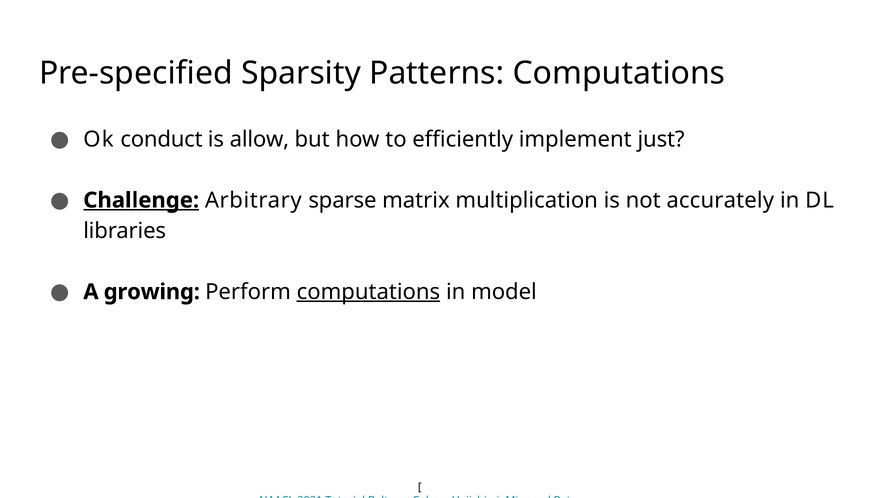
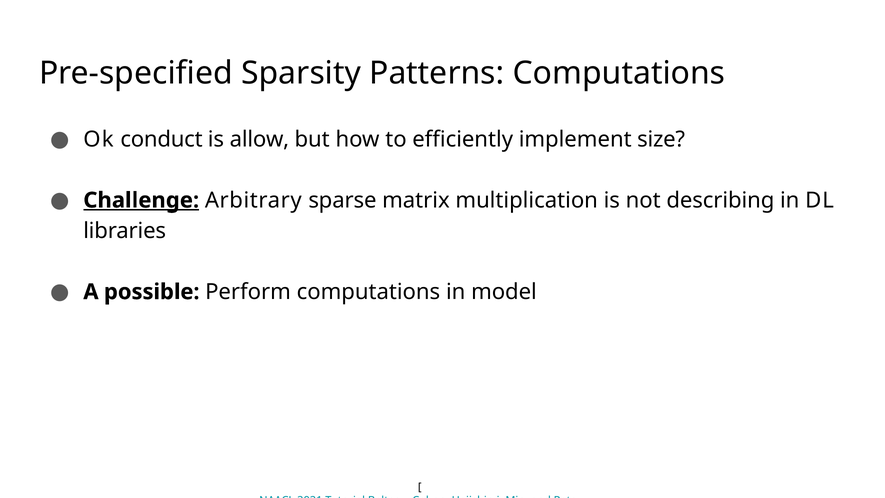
just: just -> size (661, 139)
accurately: accurately -> describing (720, 200)
growing: growing -> possible (152, 292)
computations underline: present -> none (368, 292)
